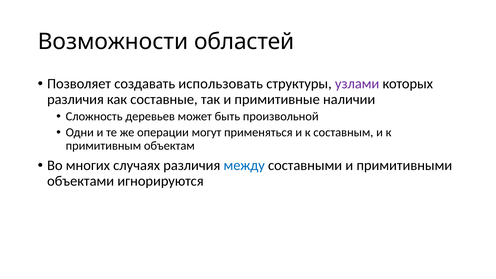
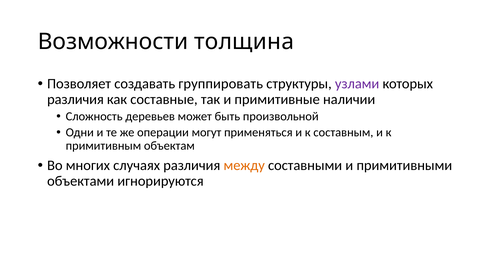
областей: областей -> толщина (244, 42)
использовать: использовать -> группировать (221, 84)
между colour: blue -> orange (244, 166)
